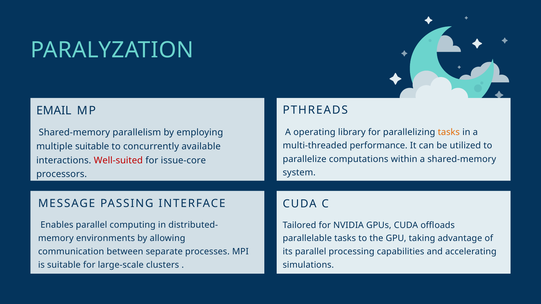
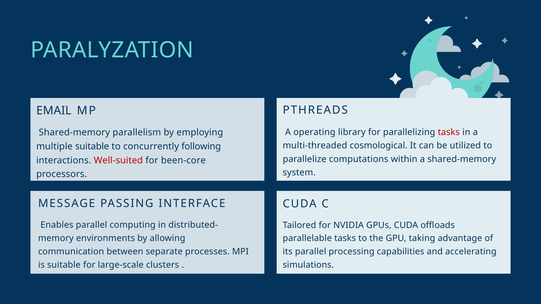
tasks colour: orange -> red (449, 132)
performance: performance -> cosmological (379, 146)
available: available -> following (201, 147)
issue-core: issue-core -> been-core (183, 161)
